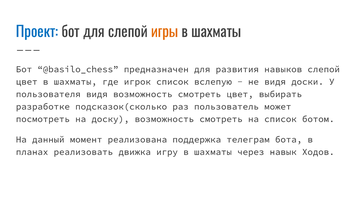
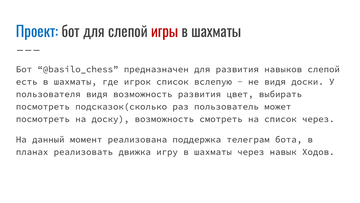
игры colour: orange -> red (165, 32)
цвет: цвет -> есть (27, 81)
смотреть: смотреть -> развития (199, 94)
разработке: разработке -> посмотреть (43, 106)
список ботом: ботом -> через (318, 119)
